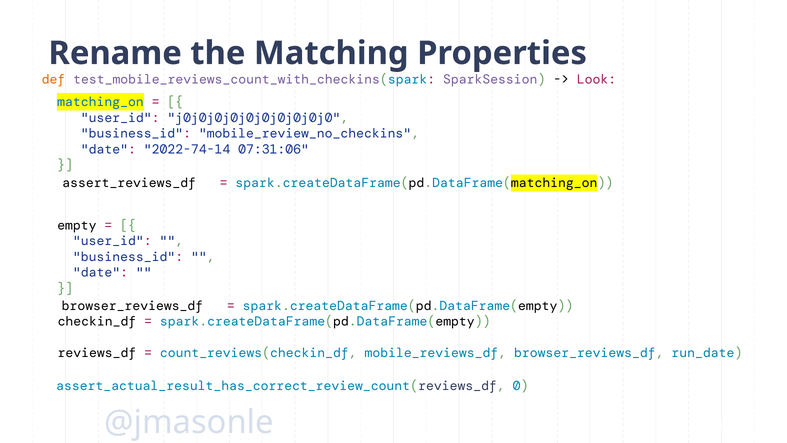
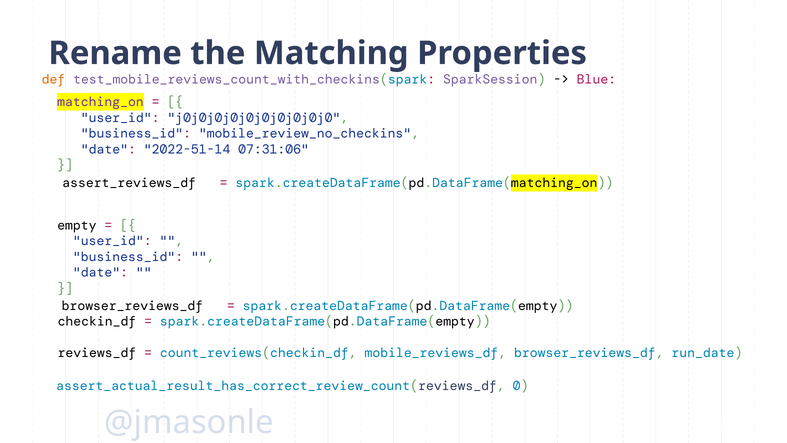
Look: Look -> Blue (597, 79)
matching_on colour: blue -> purple (100, 102)
2022-74-14: 2022-74-14 -> 2022-51-14 (187, 149)
